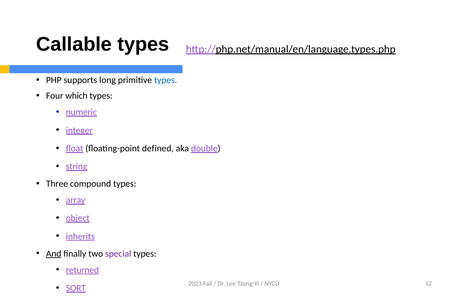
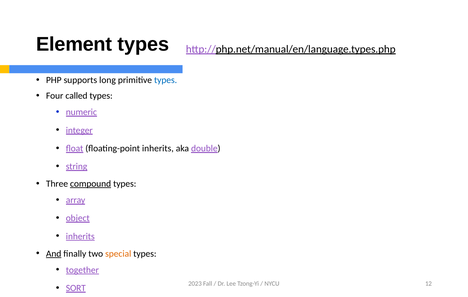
Callable: Callable -> Element (74, 44)
which: which -> called (76, 96)
floating-point defined: defined -> inherits (158, 148)
compound underline: none -> present (91, 184)
special colour: purple -> orange (118, 254)
returned: returned -> together (82, 270)
